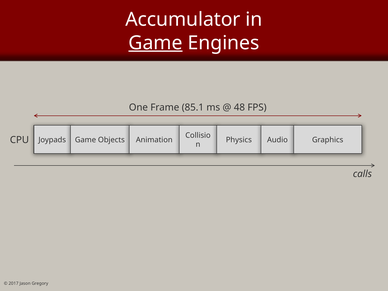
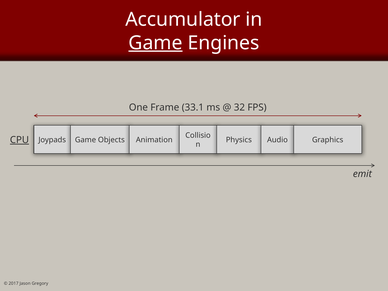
85.1: 85.1 -> 33.1 (193, 107)
48: 48 -> 32 (239, 107)
CPU underline: none -> present (19, 140)
calls: calls -> emit (362, 174)
